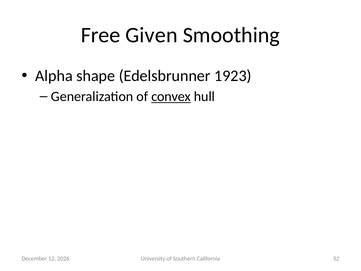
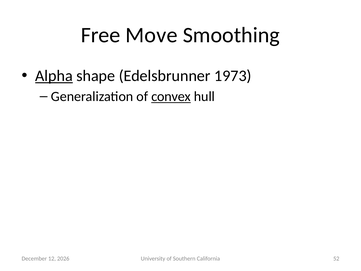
Given: Given -> Move (151, 35)
Alpha underline: none -> present (54, 76)
1923: 1923 -> 1973 (233, 76)
